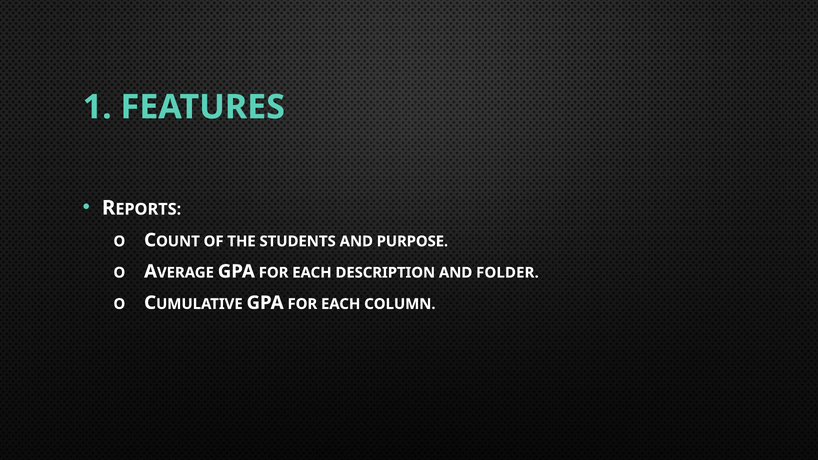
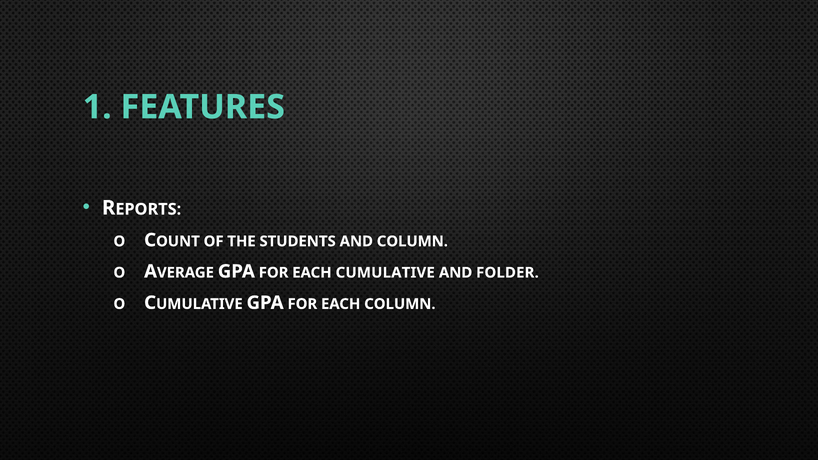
AND PURPOSE: PURPOSE -> COLUMN (412, 241)
DESCRIPTION: DESCRIPTION -> CUMULATIVE (385, 273)
